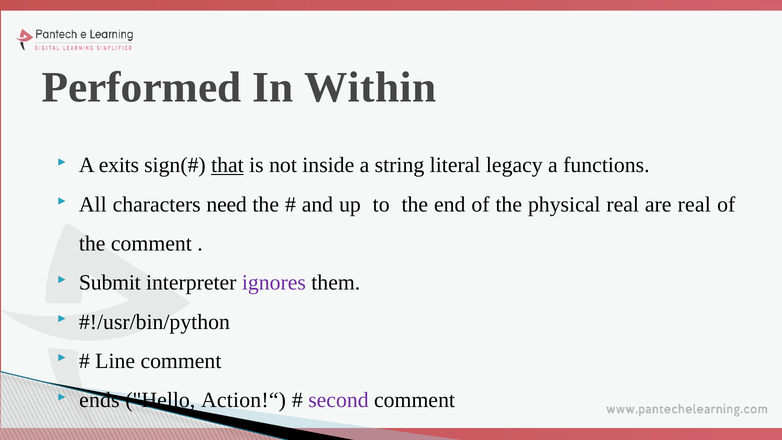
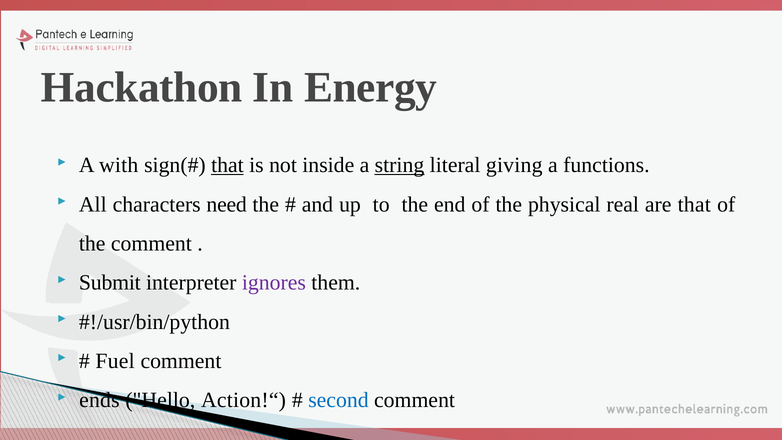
Performed: Performed -> Hackathon (142, 87)
Within: Within -> Energy (371, 87)
exits: exits -> with (119, 165)
string underline: none -> present (399, 165)
legacy: legacy -> giving (514, 165)
are real: real -> that (694, 204)
Line: Line -> Fuel (115, 361)
second colour: purple -> blue (338, 400)
